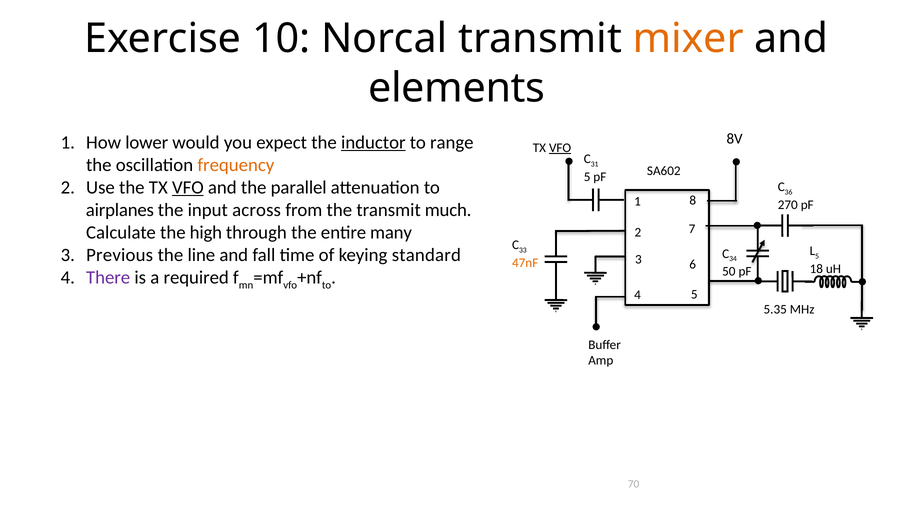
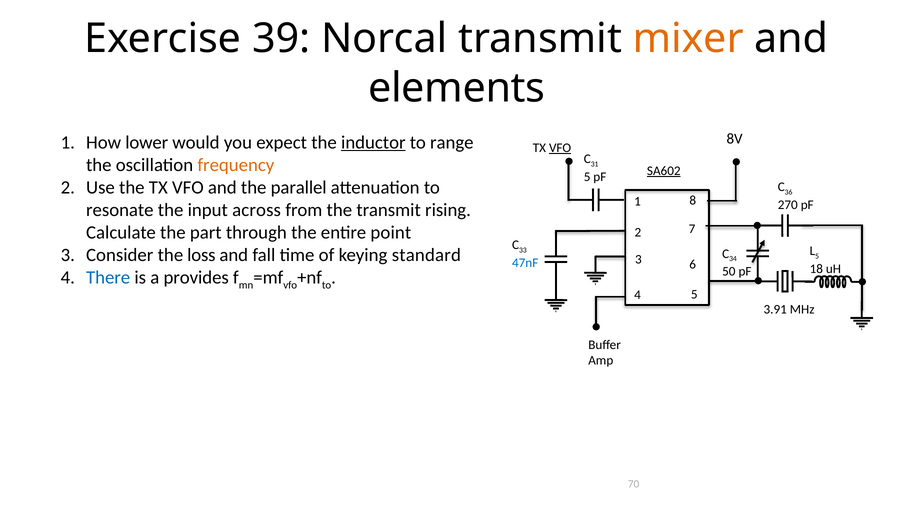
10: 10 -> 39 (281, 39)
SA602 underline: none -> present (664, 171)
VFO underline: present -> none (188, 188)
airplanes: airplanes -> resonate (120, 210)
much: much -> rising (448, 210)
high: high -> part (206, 233)
many: many -> point (391, 233)
Previous: Previous -> Consider (120, 255)
line: line -> loss (201, 255)
47nF colour: orange -> blue (525, 263)
There colour: purple -> blue (108, 278)
required: required -> provides (196, 278)
5.35: 5.35 -> 3.91 (775, 310)
